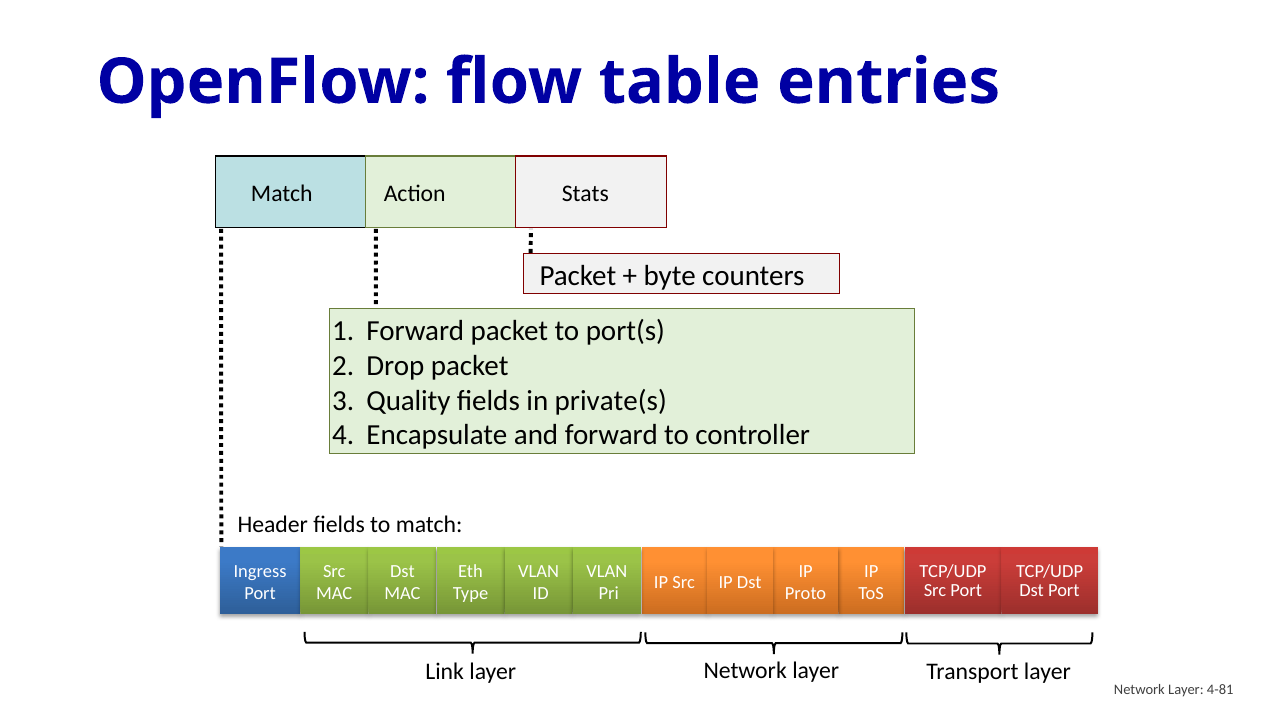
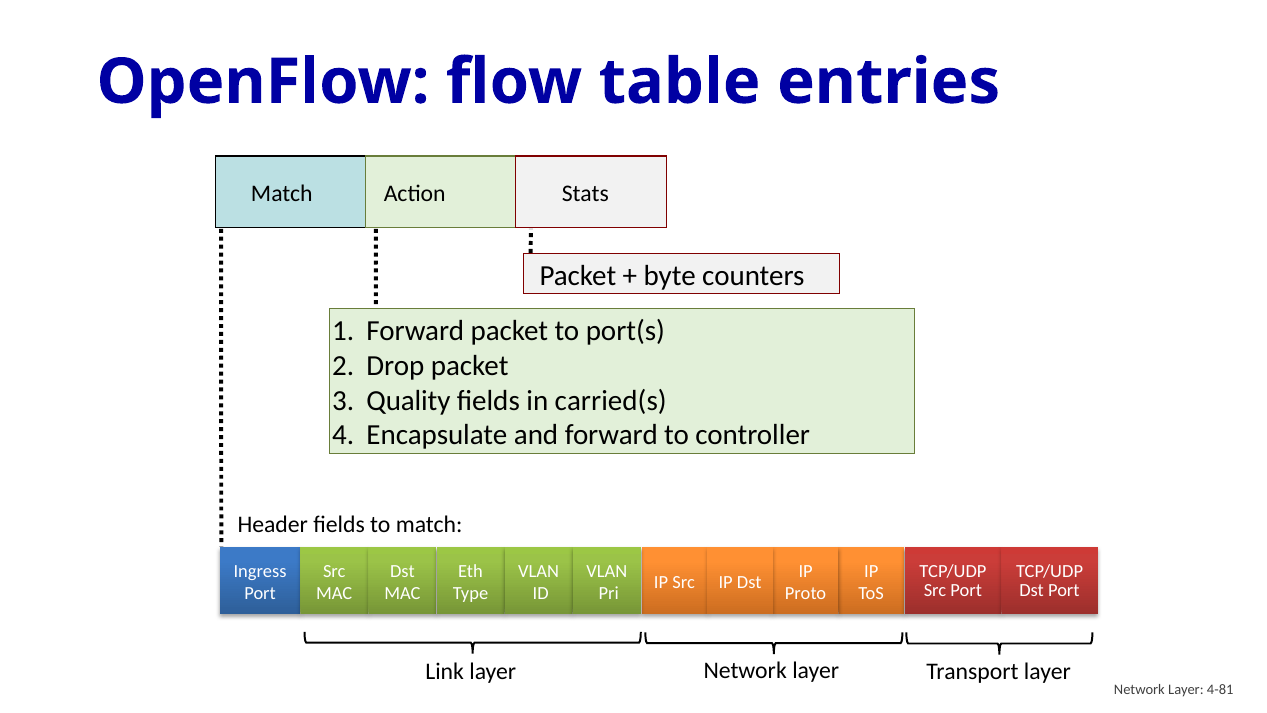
private(s: private(s -> carried(s (611, 400)
